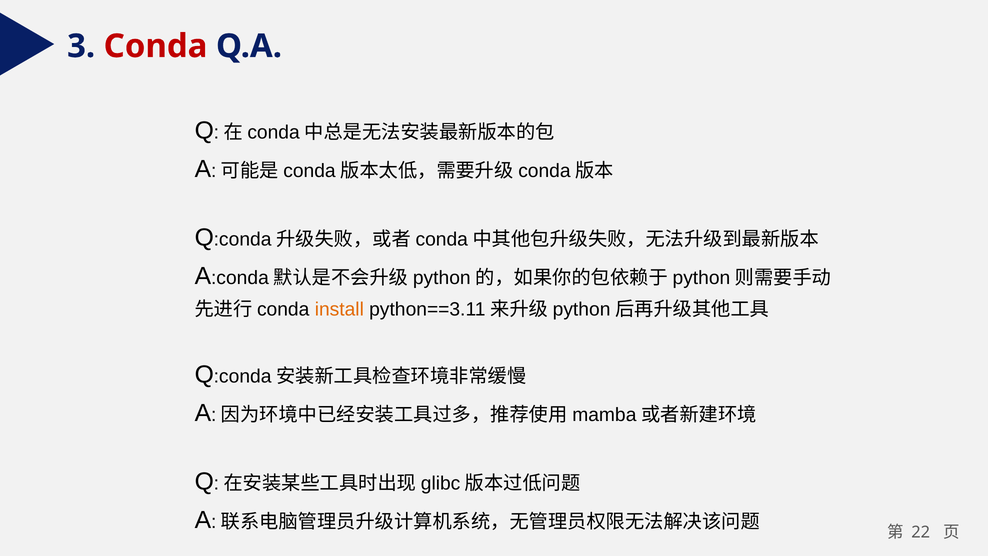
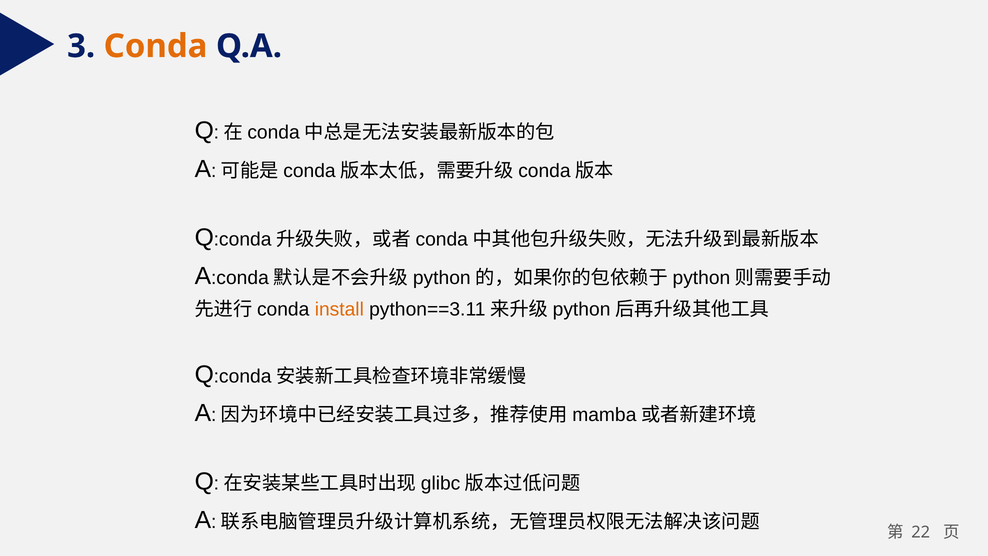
Conda colour: red -> orange (156, 46)
